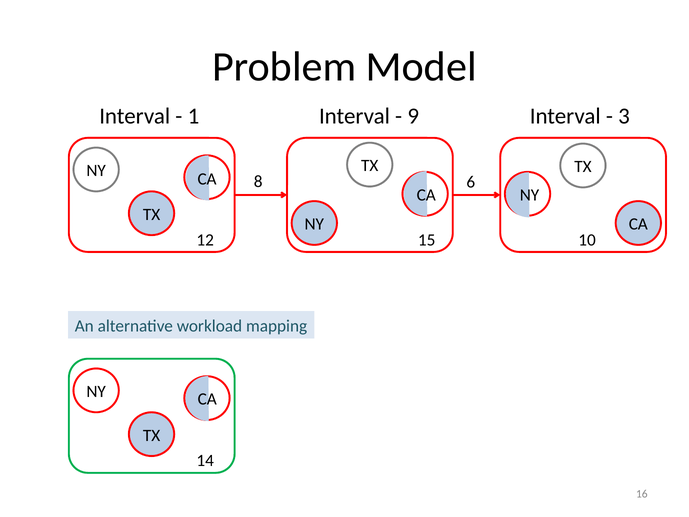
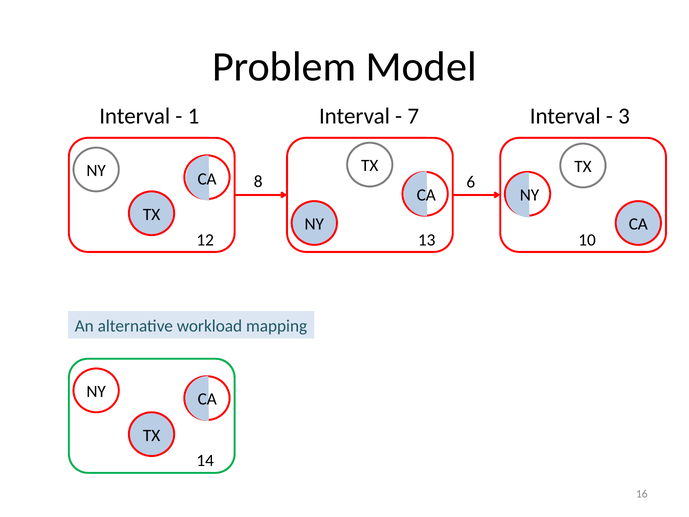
9: 9 -> 7 (413, 116)
15: 15 -> 13 (427, 240)
